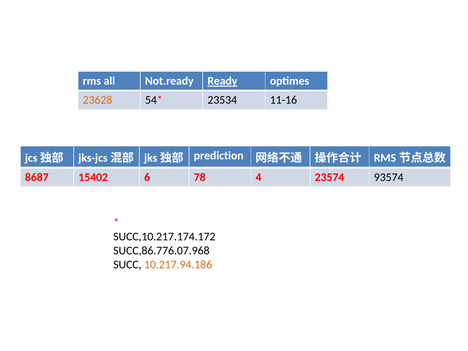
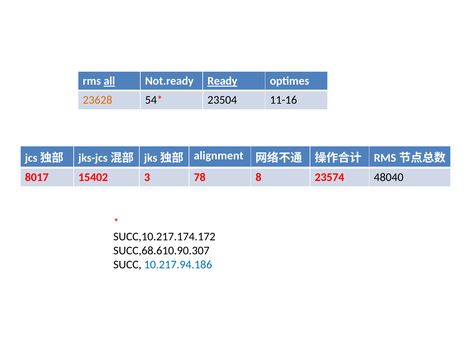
all underline: none -> present (109, 81)
23534: 23534 -> 23504 (222, 100)
prediction: prediction -> alignment (219, 156)
8687: 8687 -> 8017 (37, 177)
6: 6 -> 3 (147, 177)
4: 4 -> 8 (258, 177)
93574: 93574 -> 48040 (389, 177)
SUCC,86.776.07.968: SUCC,86.776.07.968 -> SUCC,68.610.90.307 (161, 251)
10.217.94.186 colour: orange -> blue (178, 265)
